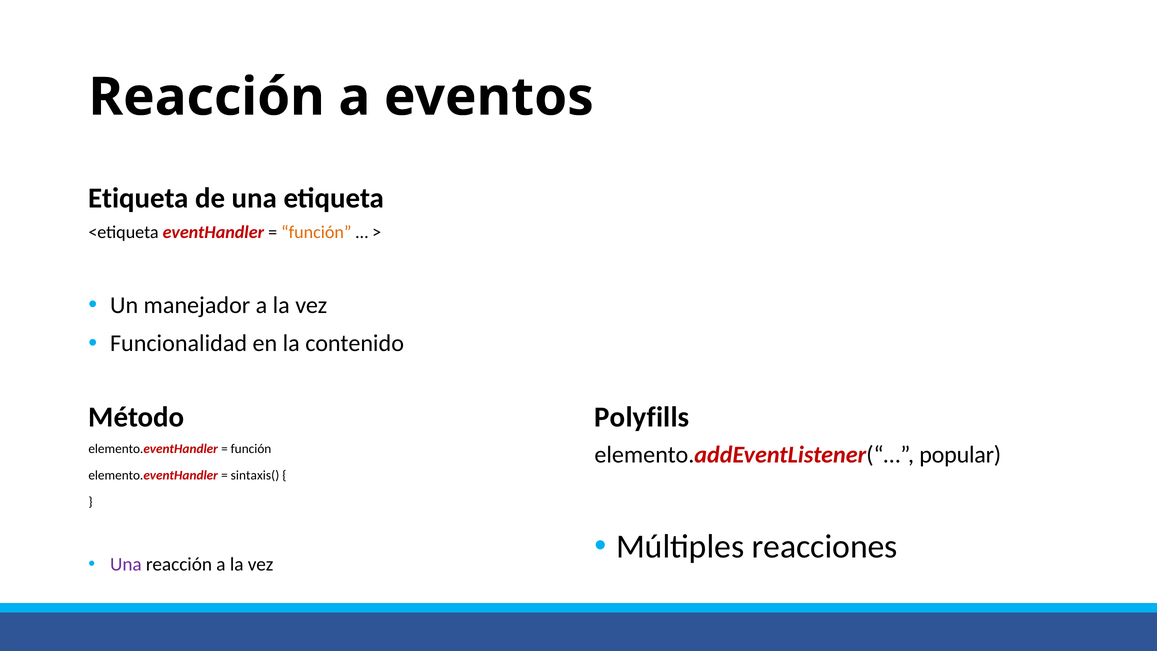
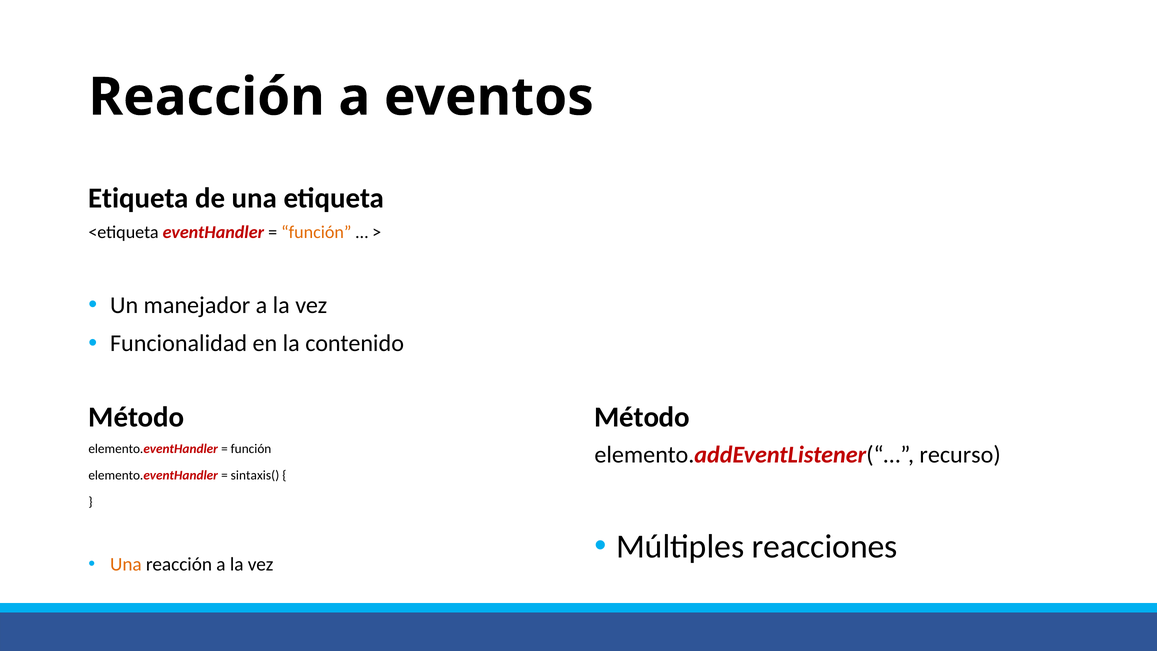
Polyfills: Polyfills -> Método (642, 417)
popular: popular -> recurso (960, 455)
Una colour: purple -> orange (126, 564)
